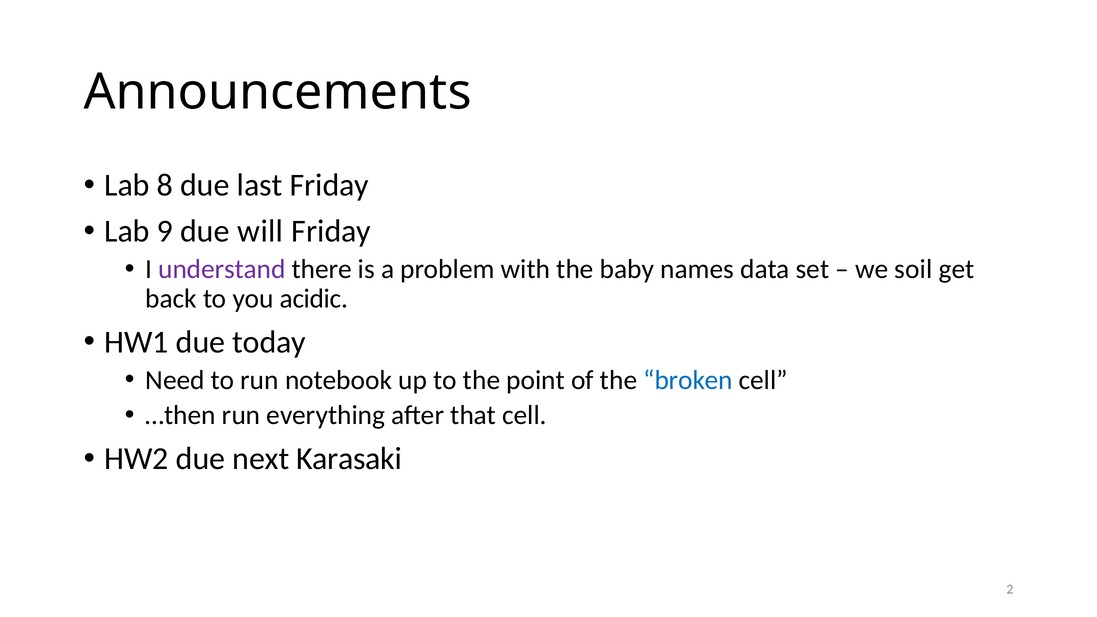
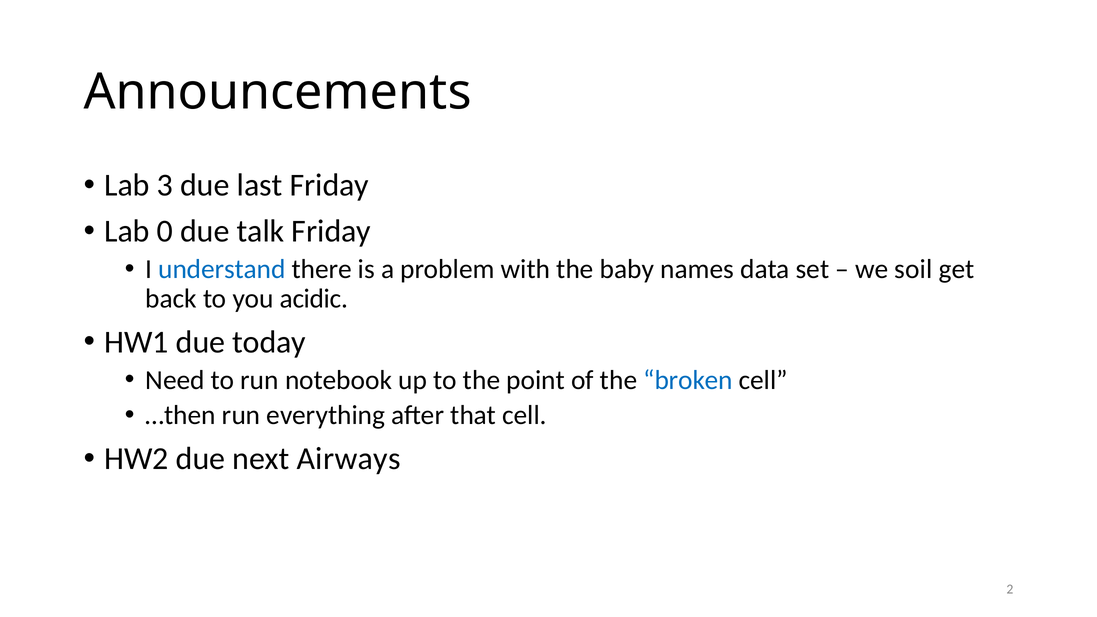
8: 8 -> 3 (165, 185)
9: 9 -> 0 (165, 231)
will: will -> talk (261, 231)
understand colour: purple -> blue (222, 269)
Karasaki: Karasaki -> Airways (349, 459)
